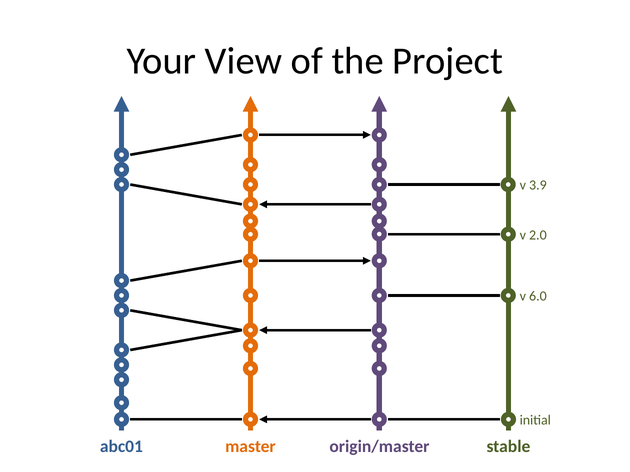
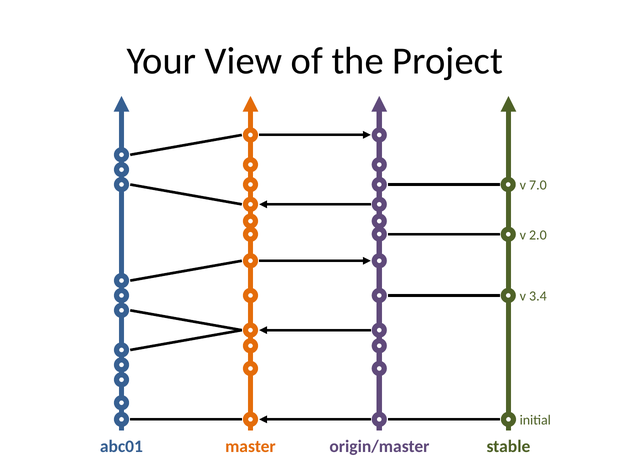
3.9: 3.9 -> 7.0 (538, 186)
6.0: 6.0 -> 3.4 (538, 297)
